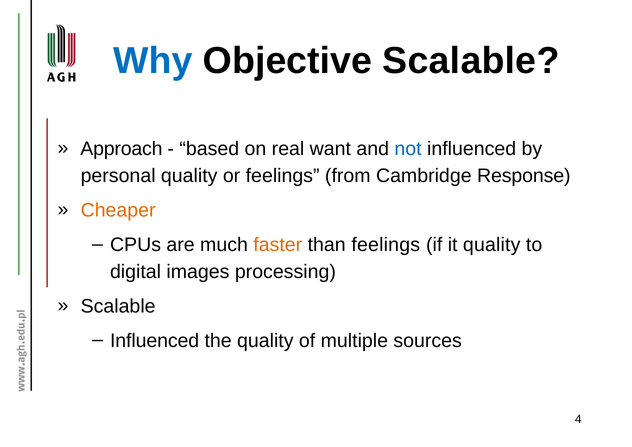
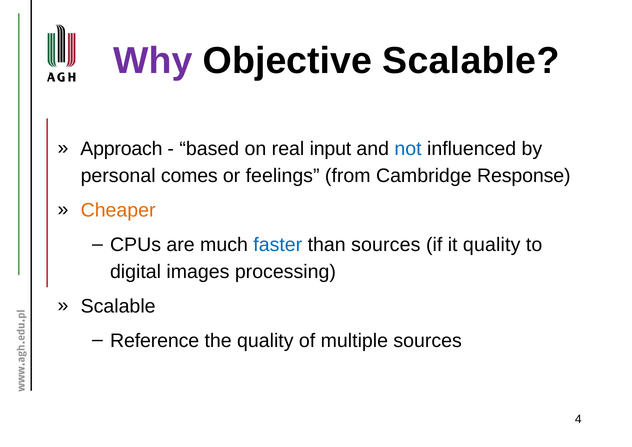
Why colour: blue -> purple (153, 61)
want: want -> input (330, 149)
personal quality: quality -> comes (189, 176)
faster colour: orange -> blue (278, 245)
than feelings: feelings -> sources (386, 245)
Influenced: Influenced -> Reference (155, 341)
